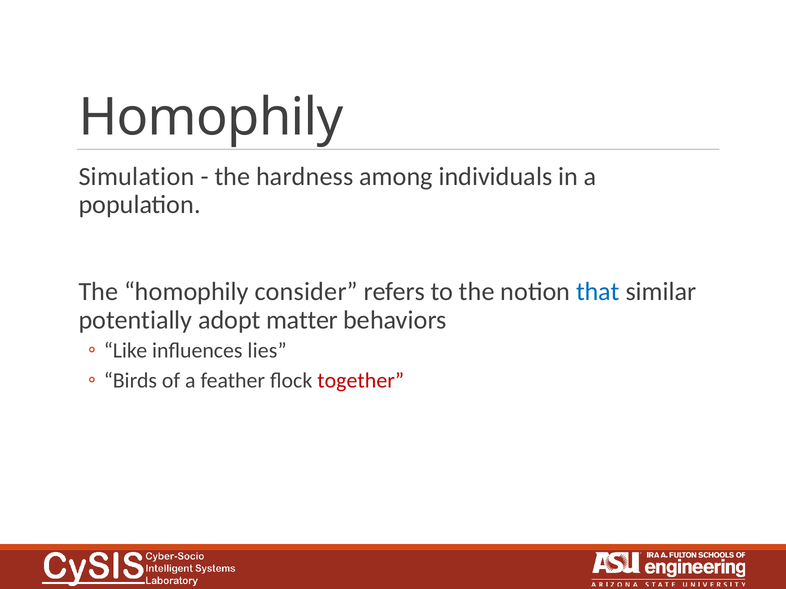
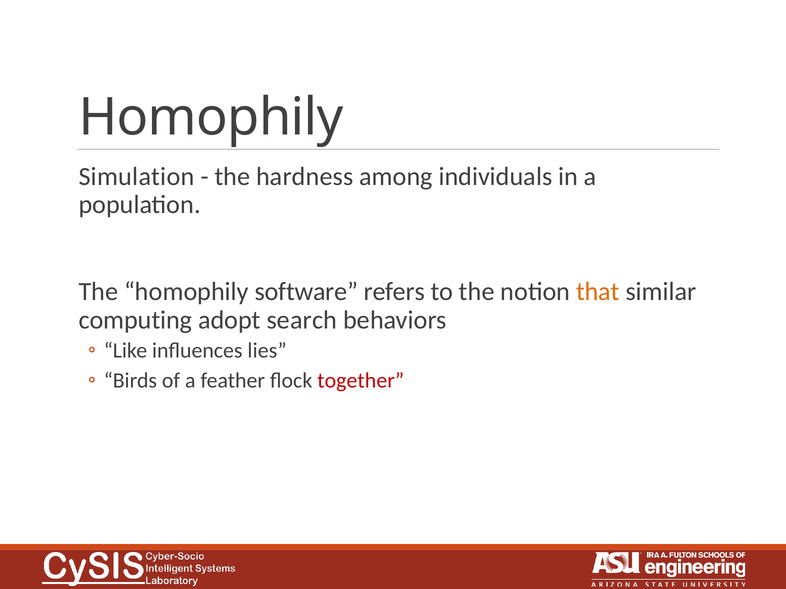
consider: consider -> software (306, 292)
that colour: blue -> orange (598, 292)
potentially: potentially -> computing (135, 320)
matter: matter -> search (302, 320)
